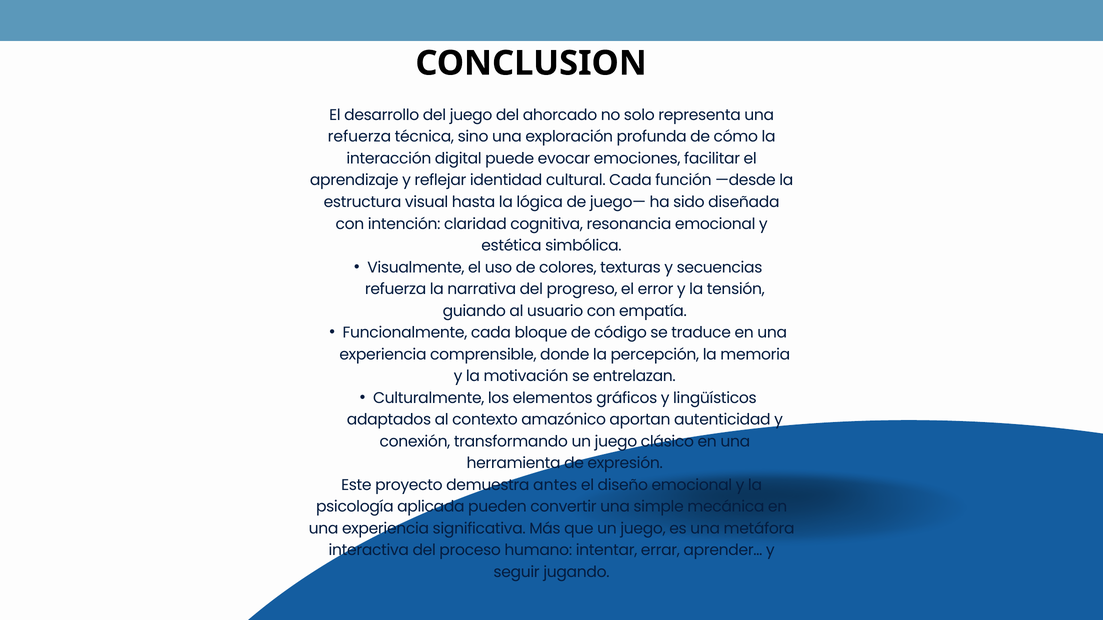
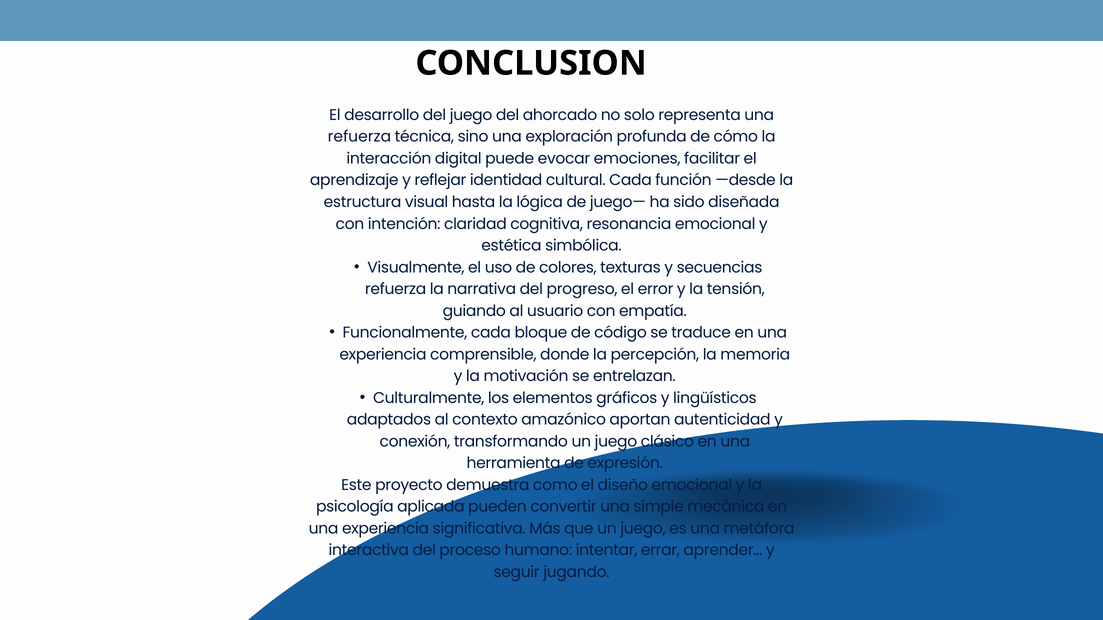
antes: antes -> como (555, 485)
